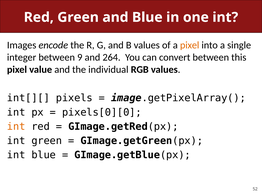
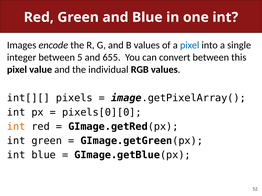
pixel colour: orange -> blue (190, 45)
9: 9 -> 5 (80, 57)
264: 264 -> 655 (112, 57)
